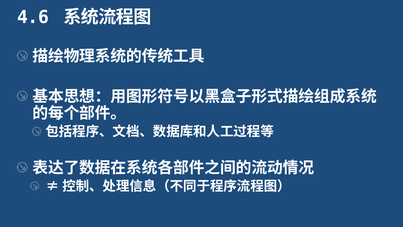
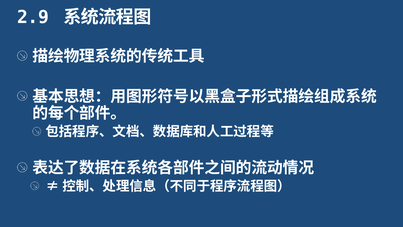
4.6: 4.6 -> 2.9 (33, 17)
